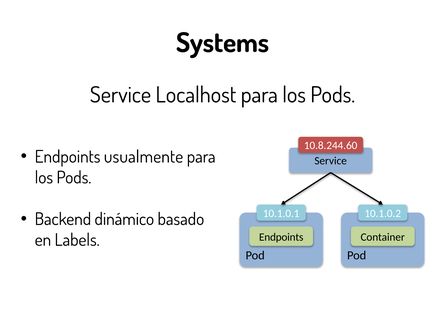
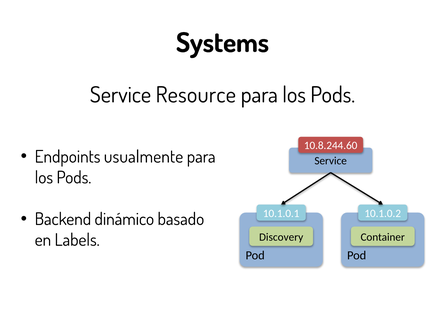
Localhost: Localhost -> Resource (196, 95)
Labels Endpoints: Endpoints -> Discovery (281, 237)
